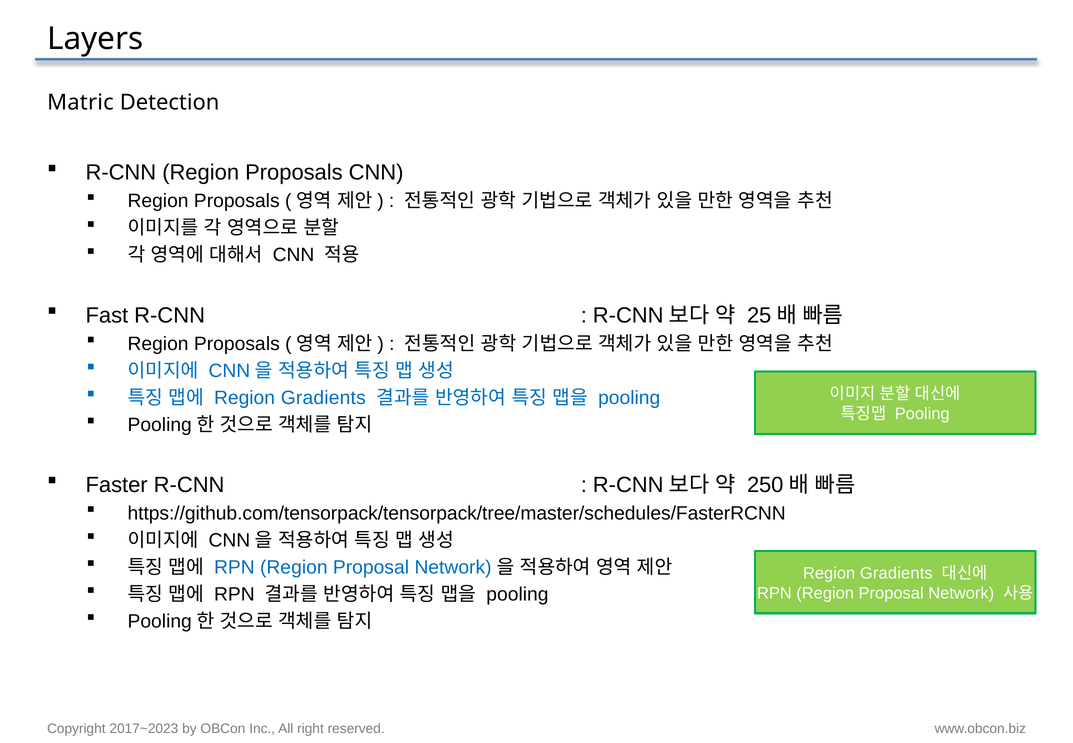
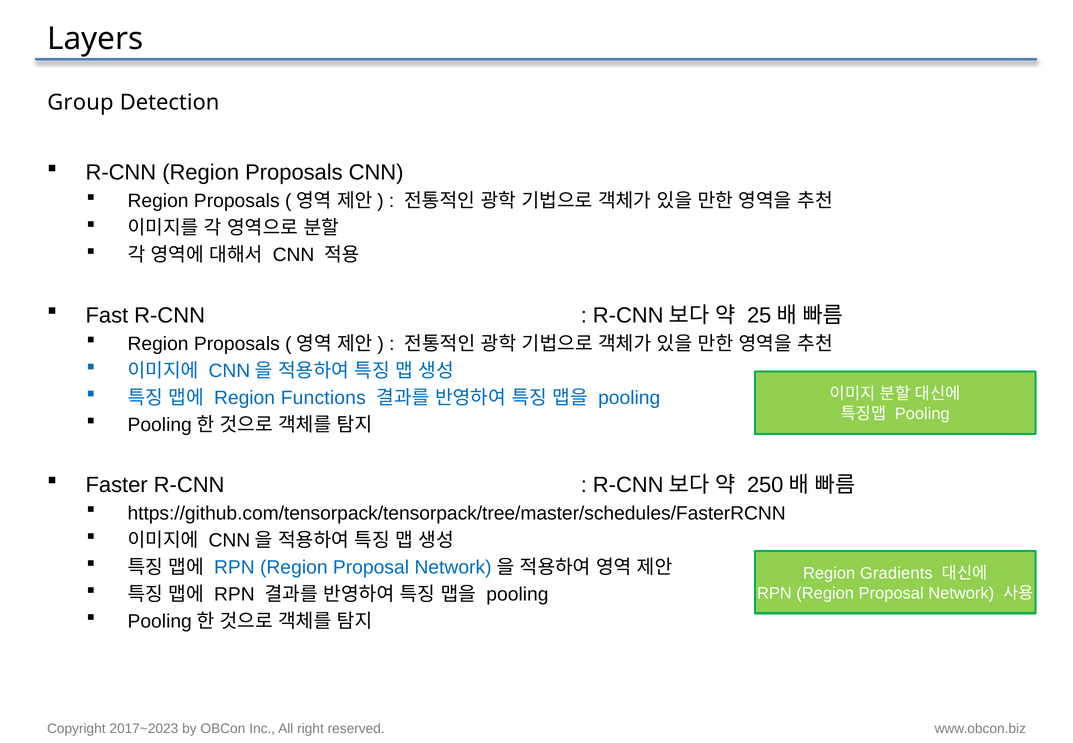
Matric: Matric -> Group (80, 102)
Gradients: Gradients -> Functions (323, 398)
